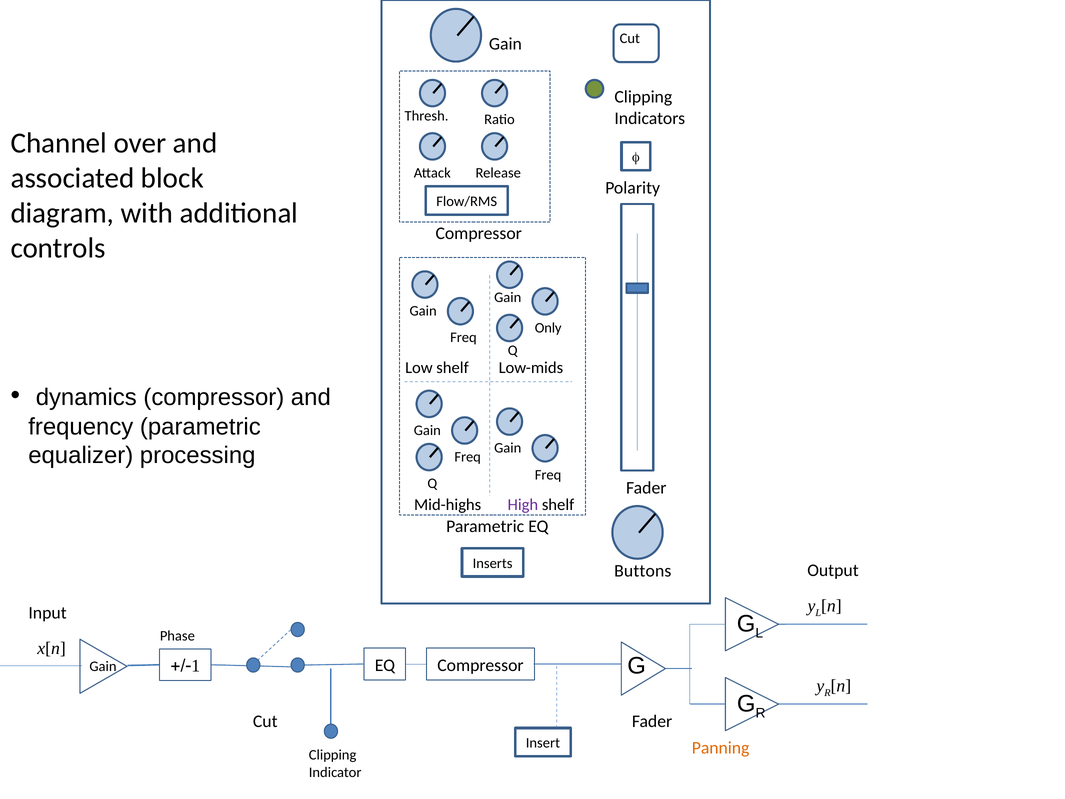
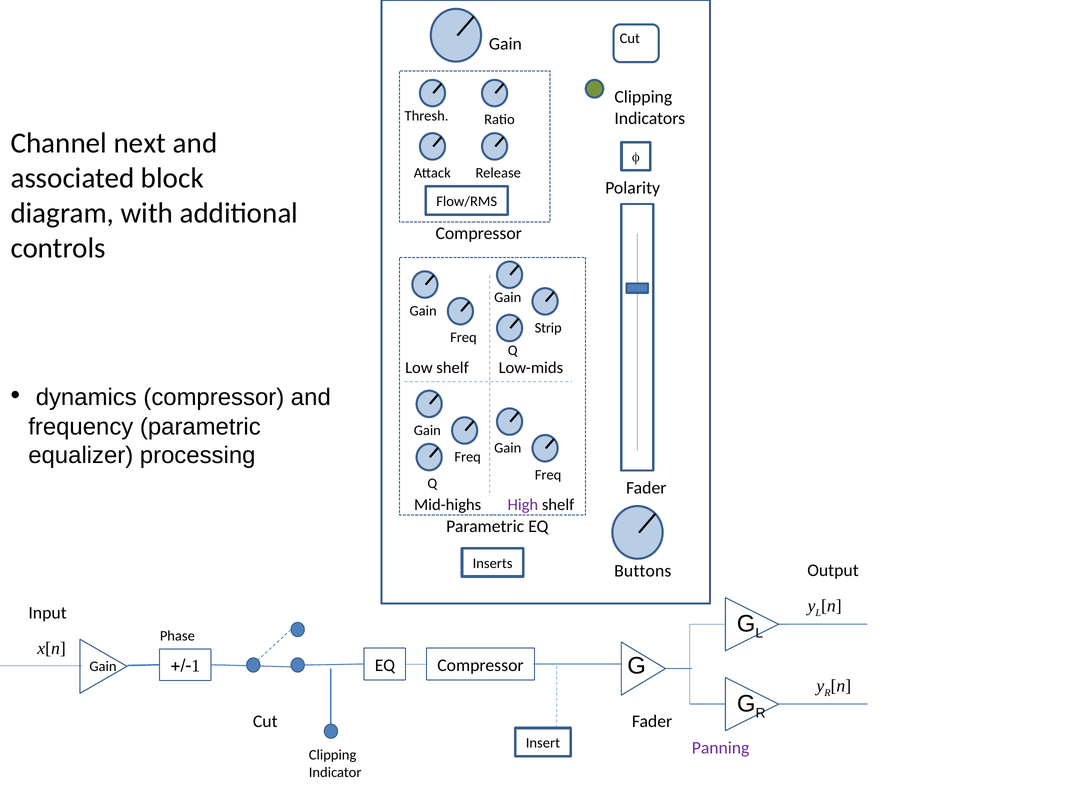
over: over -> next (140, 143)
Only: Only -> Strip (548, 328)
Panning colour: orange -> purple (721, 748)
